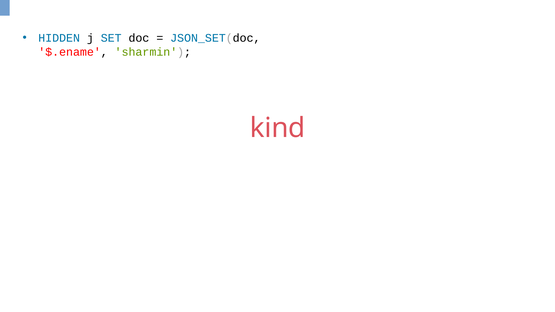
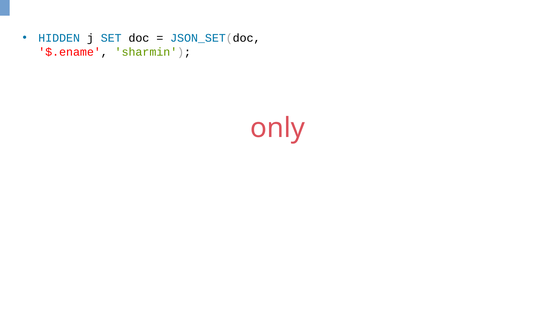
kind: kind -> only (278, 128)
